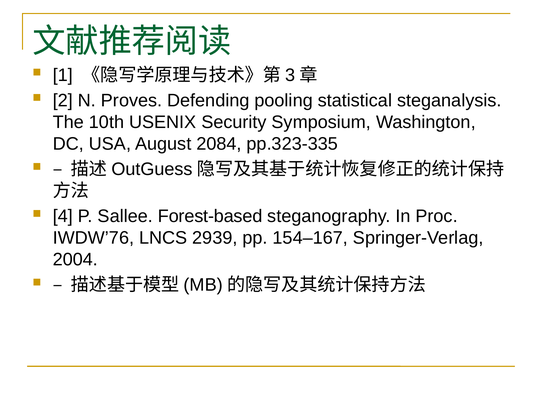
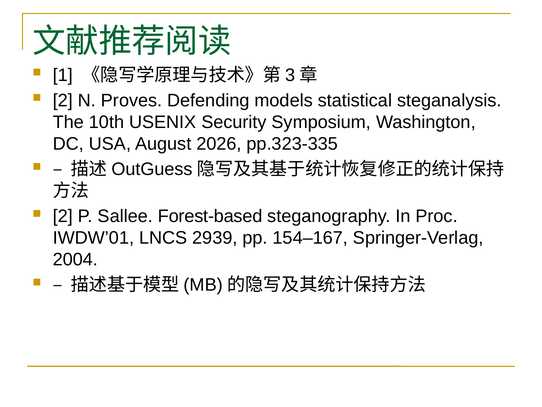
pooling: pooling -> models (284, 100)
2084: 2084 -> 2026 (219, 144)
4: 4 -> 2 (63, 216)
IWDW’76: IWDW’76 -> IWDW’01 (93, 238)
